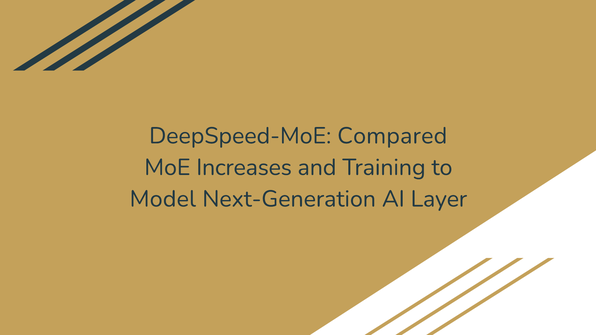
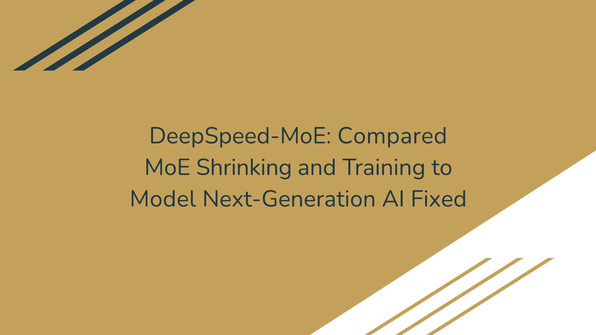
Increases: Increases -> Shrinking (244, 167)
Layer: Layer -> Fixed (439, 199)
